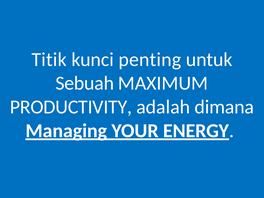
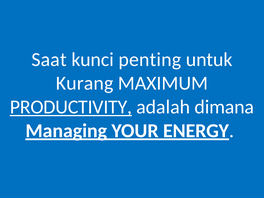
Titik: Titik -> Saat (49, 59)
Sebuah: Sebuah -> Kurang (85, 83)
PRODUCTIVITY underline: none -> present (71, 107)
